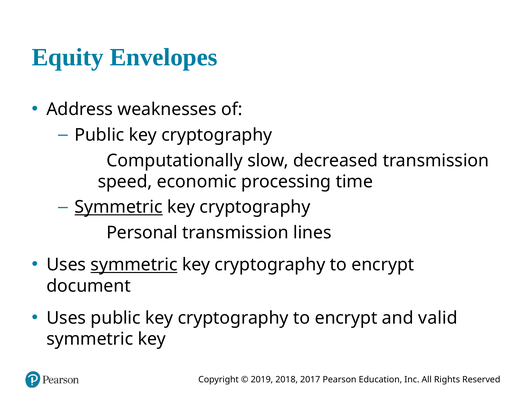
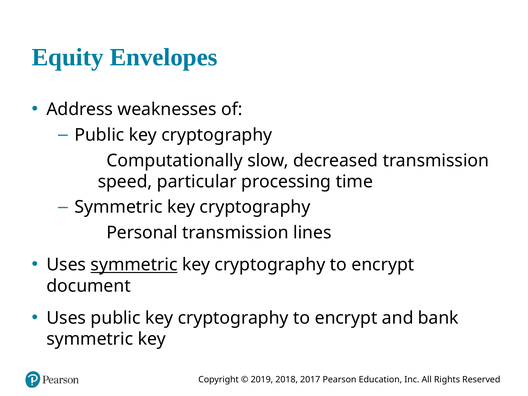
economic: economic -> particular (197, 182)
Symmetric underline: present -> none (119, 207)
valid: valid -> bank (438, 318)
